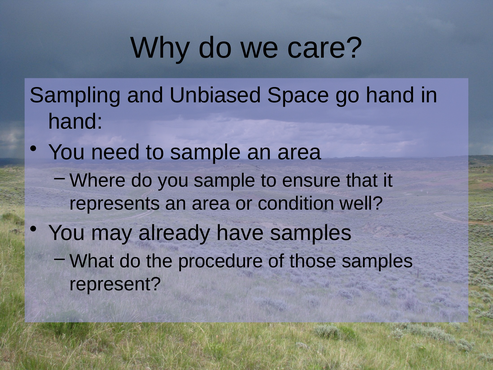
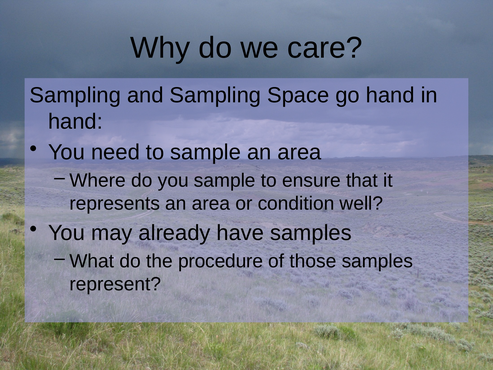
and Unbiased: Unbiased -> Sampling (215, 95)
